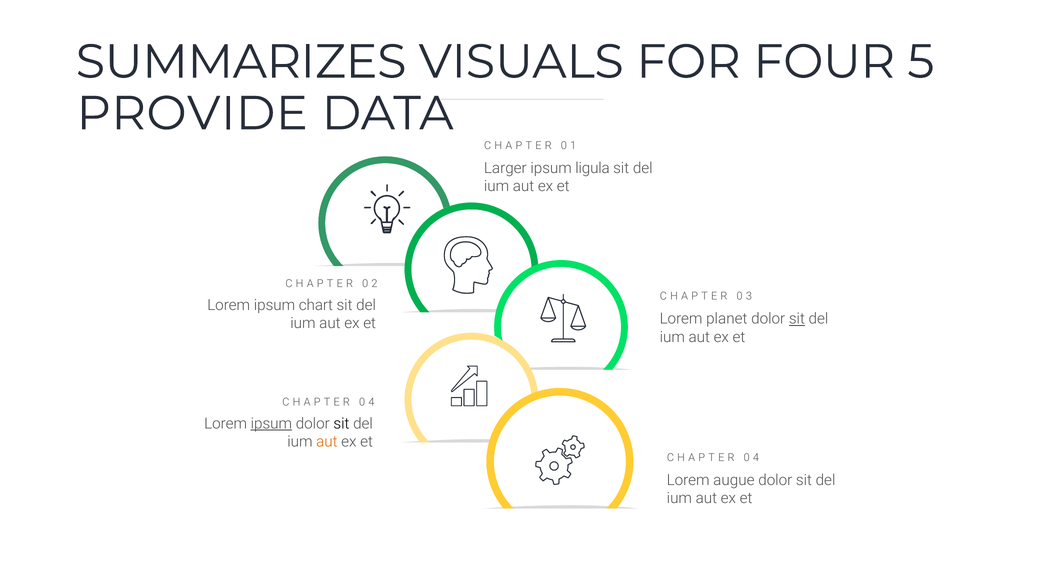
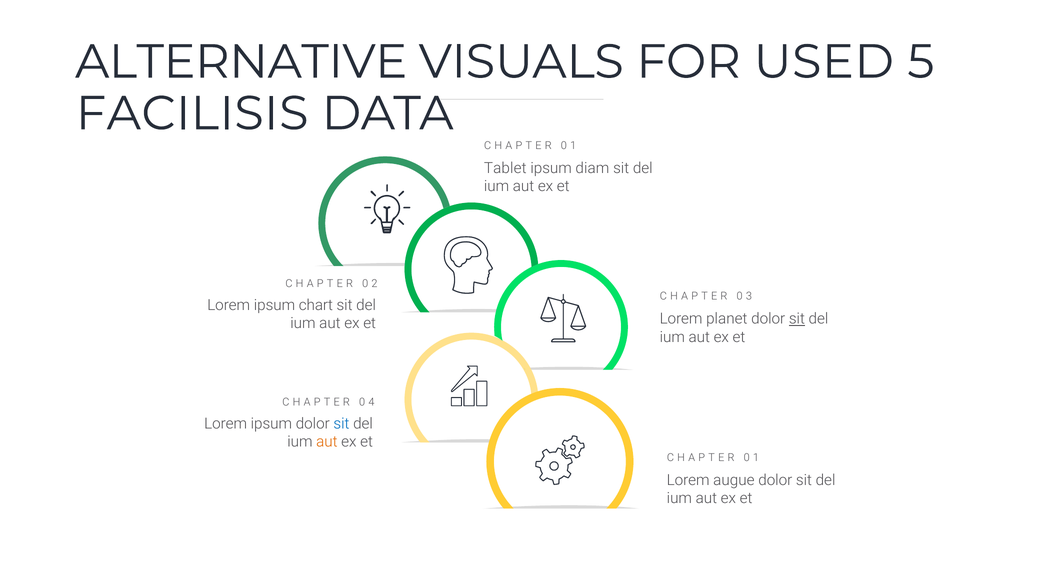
SUMMARIZES: SUMMARIZES -> ALTERNATIVE (241, 62)
FOUR: FOUR -> USED (824, 62)
PROVIDE: PROVIDE -> FACILISIS (192, 114)
Larger: Larger -> Tablet (505, 168)
ligula: ligula -> diam (592, 168)
ipsum underline: present -> none (271, 424)
sit colour: black -> blue (341, 424)
4: 4 -> 1 (756, 458)
